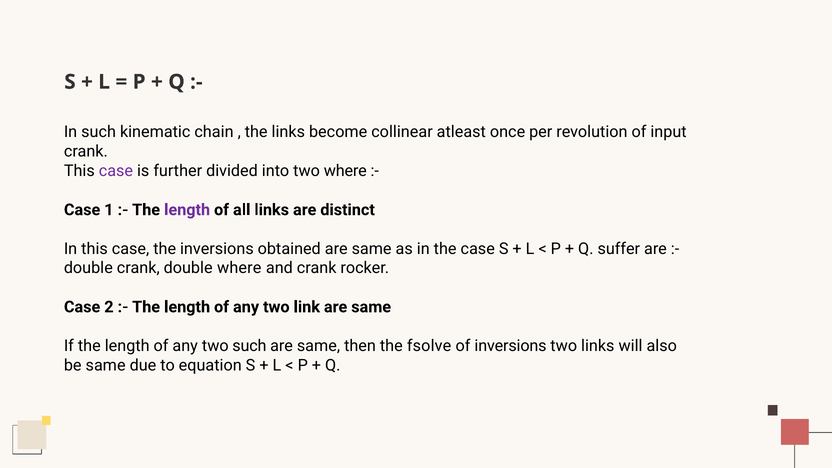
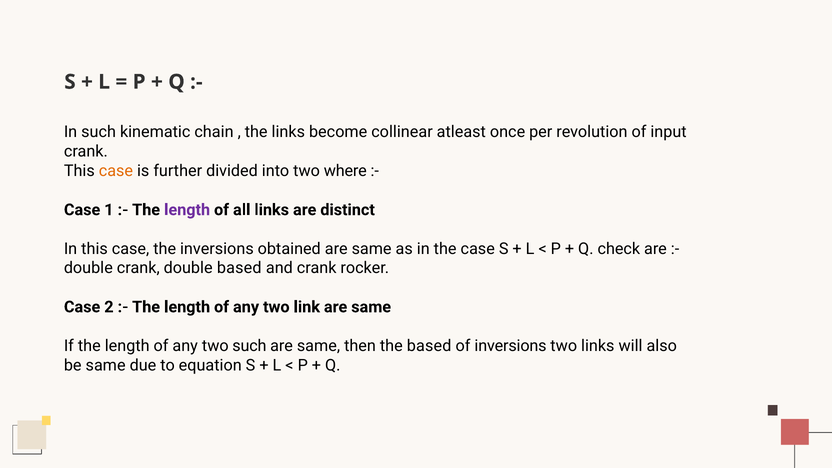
case colour: purple -> orange (116, 171)
suffer: suffer -> check (619, 249)
double where: where -> based (239, 268)
the fsolve: fsolve -> based (429, 346)
